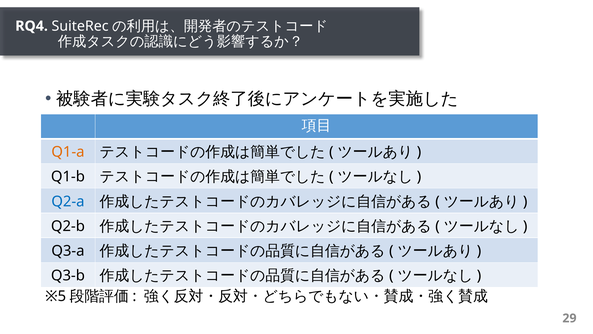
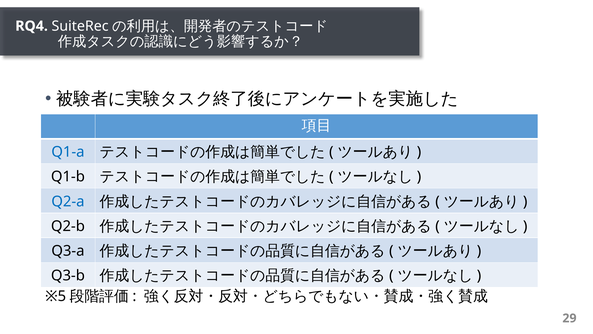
Q1-a colour: orange -> blue (68, 152)
